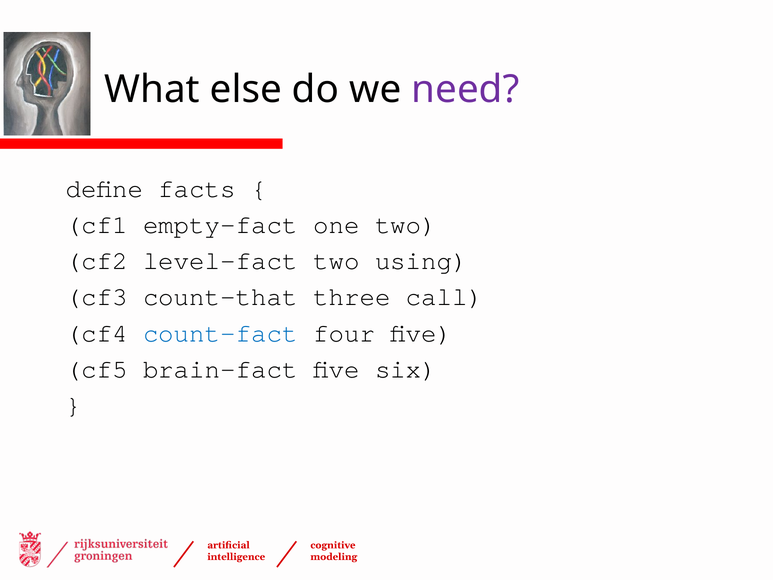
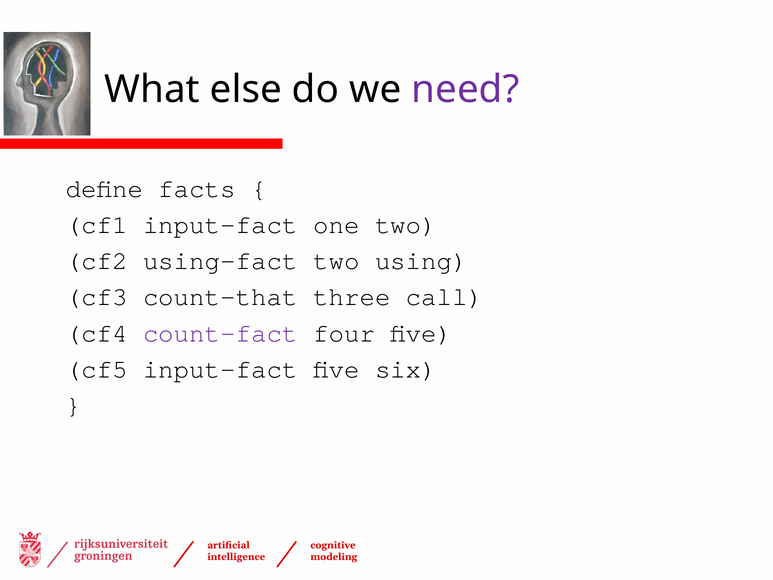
cf1 empty-fact: empty-fact -> input-fact (220, 225)
level-fact: level-fact -> using-fact (220, 261)
count-fact colour: blue -> purple (220, 333)
cf5 brain-fact: brain-fact -> input-fact (220, 369)
